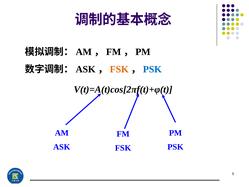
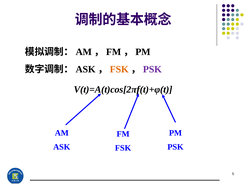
PSK colour: blue -> purple (152, 69)
